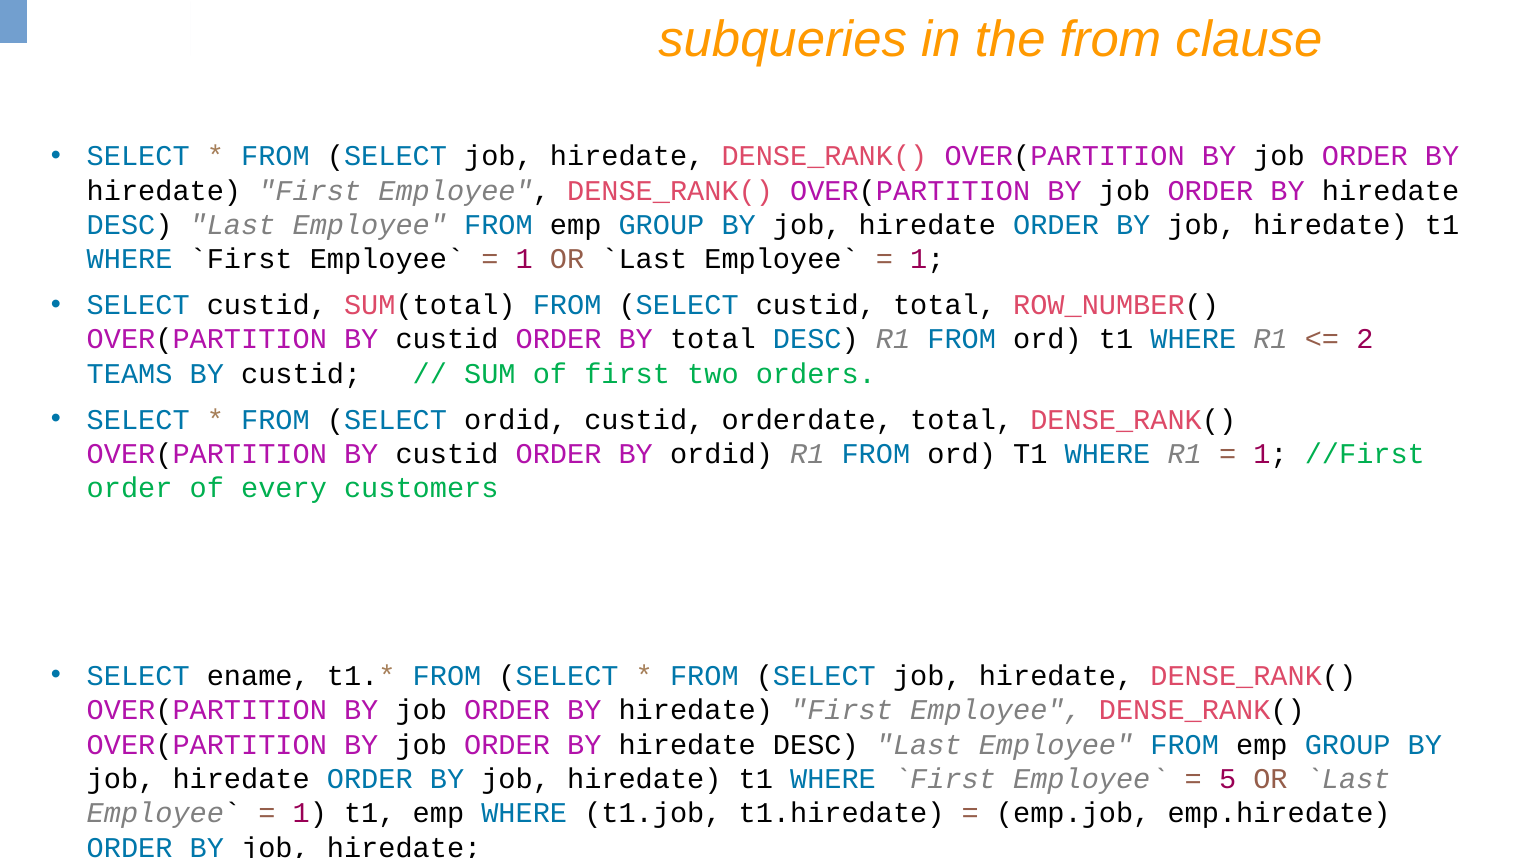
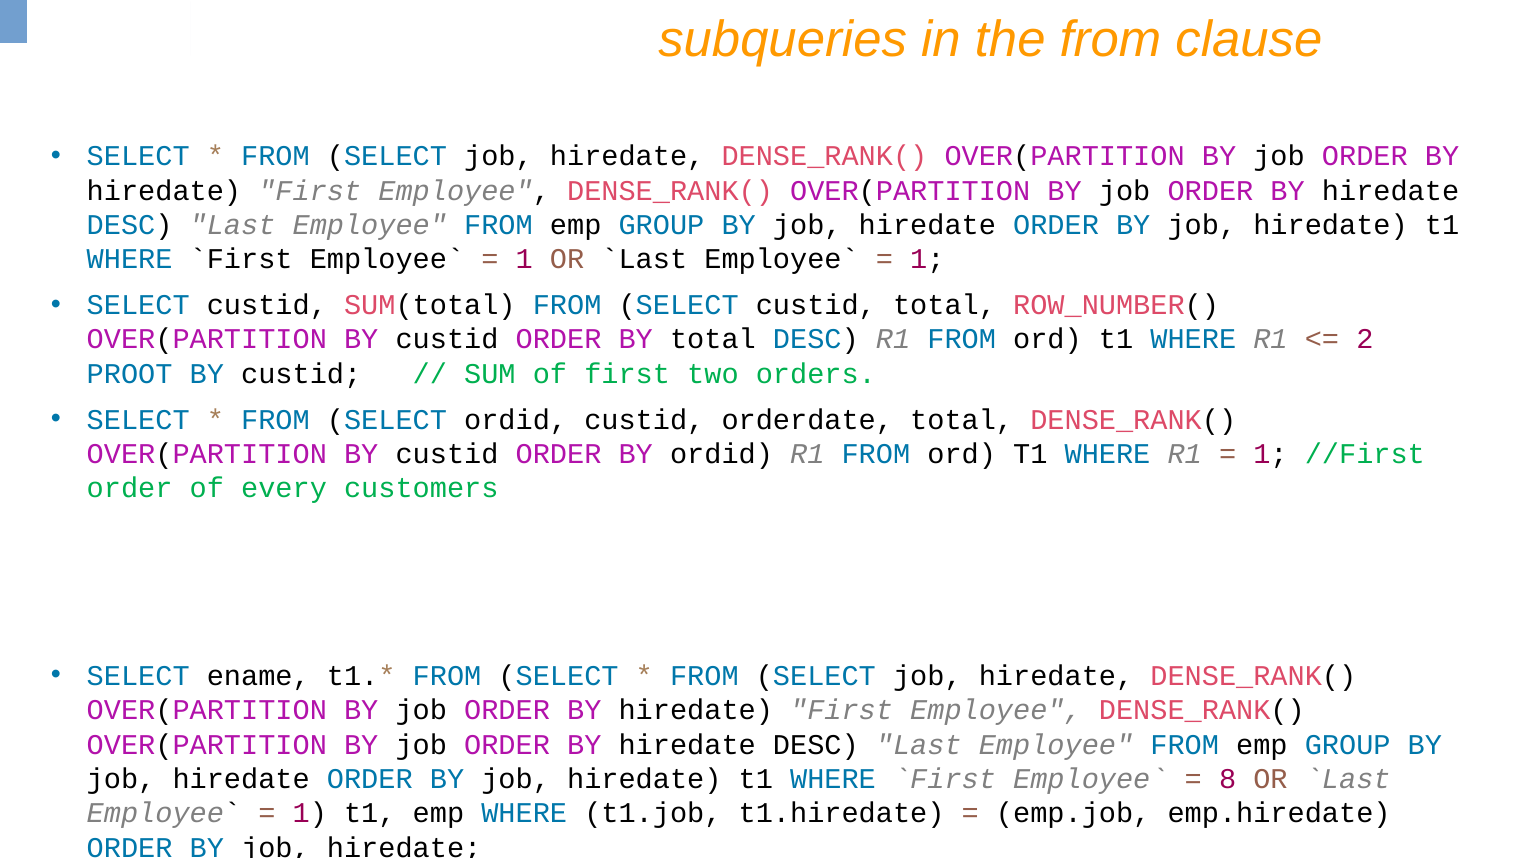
TEAMS: TEAMS -> PROOT (130, 374)
5: 5 -> 8 (1228, 779)
